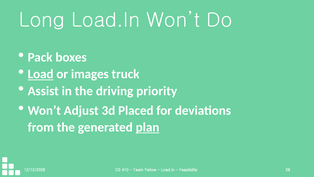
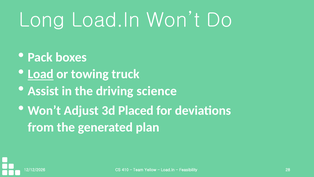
images: images -> towing (90, 74)
priority: priority -> science (157, 91)
plan underline: present -> none (148, 127)
